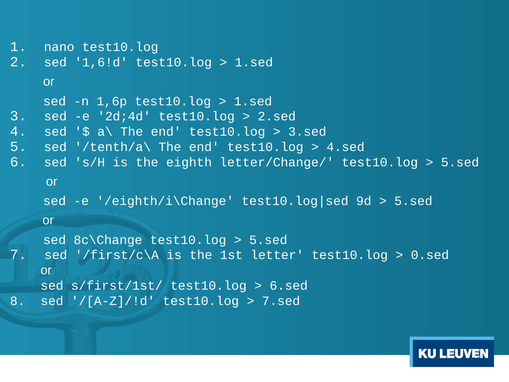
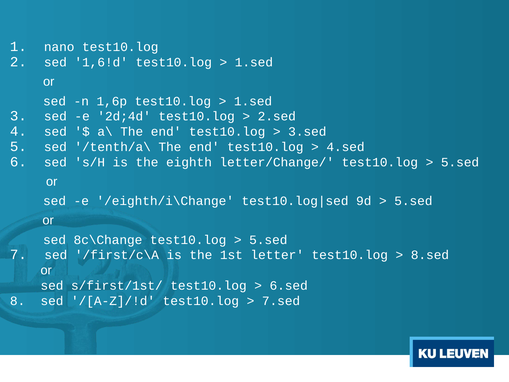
0.sed: 0.sed -> 8.sed (430, 255)
